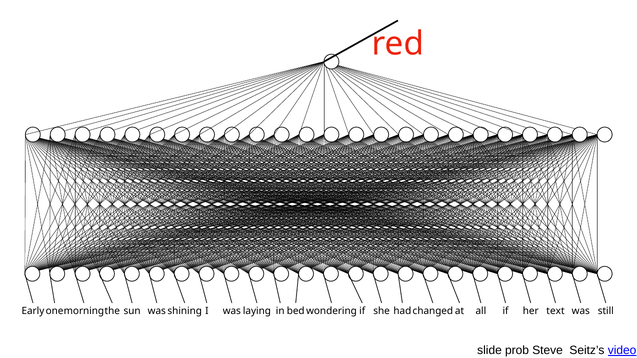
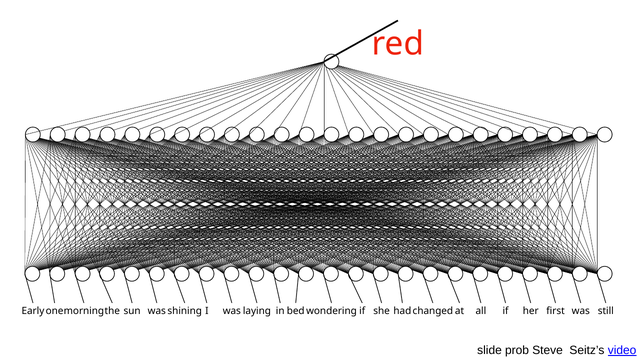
text: text -> first (556, 311)
